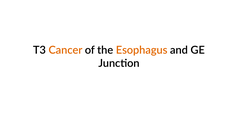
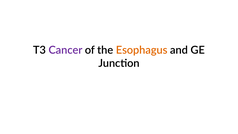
Cancer colour: orange -> purple (65, 50)
